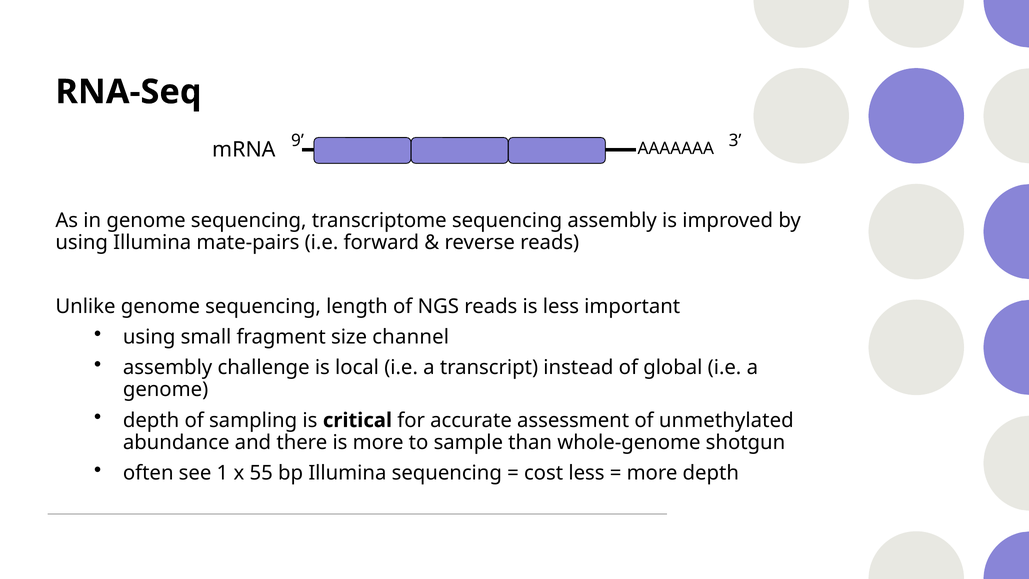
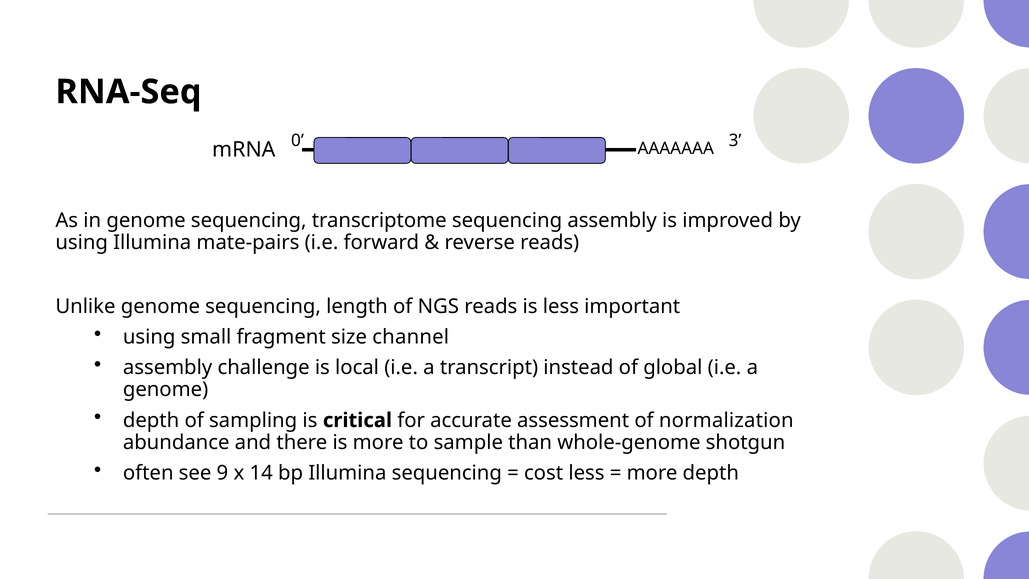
9: 9 -> 0 (297, 141)
unmethylated: unmethylated -> normalization (726, 420)
1: 1 -> 9 (222, 473)
55: 55 -> 14 (261, 473)
